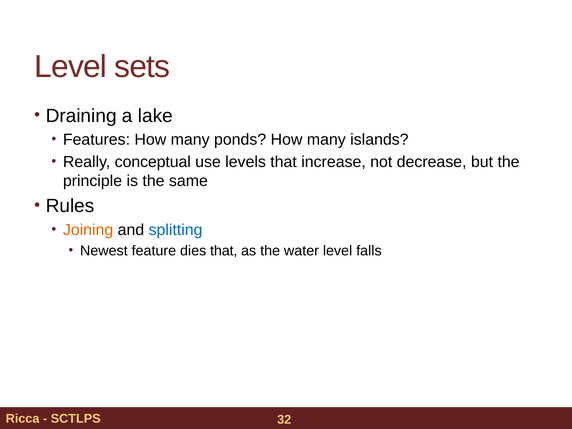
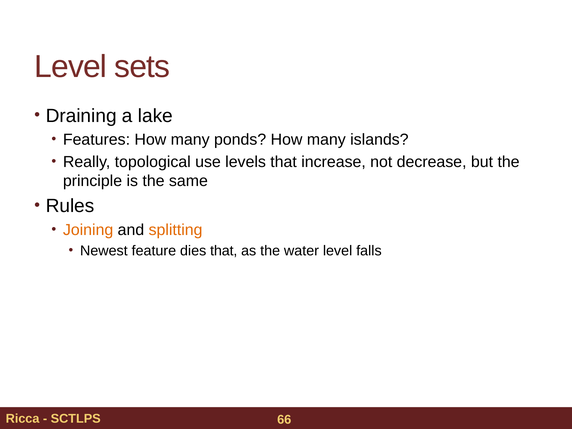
conceptual: conceptual -> topological (153, 162)
splitting colour: blue -> orange (176, 230)
32: 32 -> 66 (284, 420)
